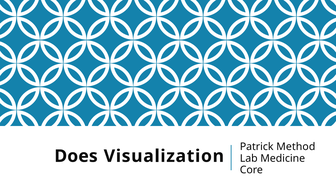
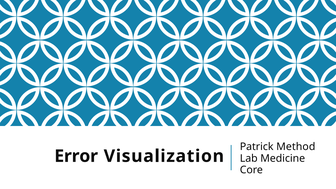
Does: Does -> Error (76, 156)
